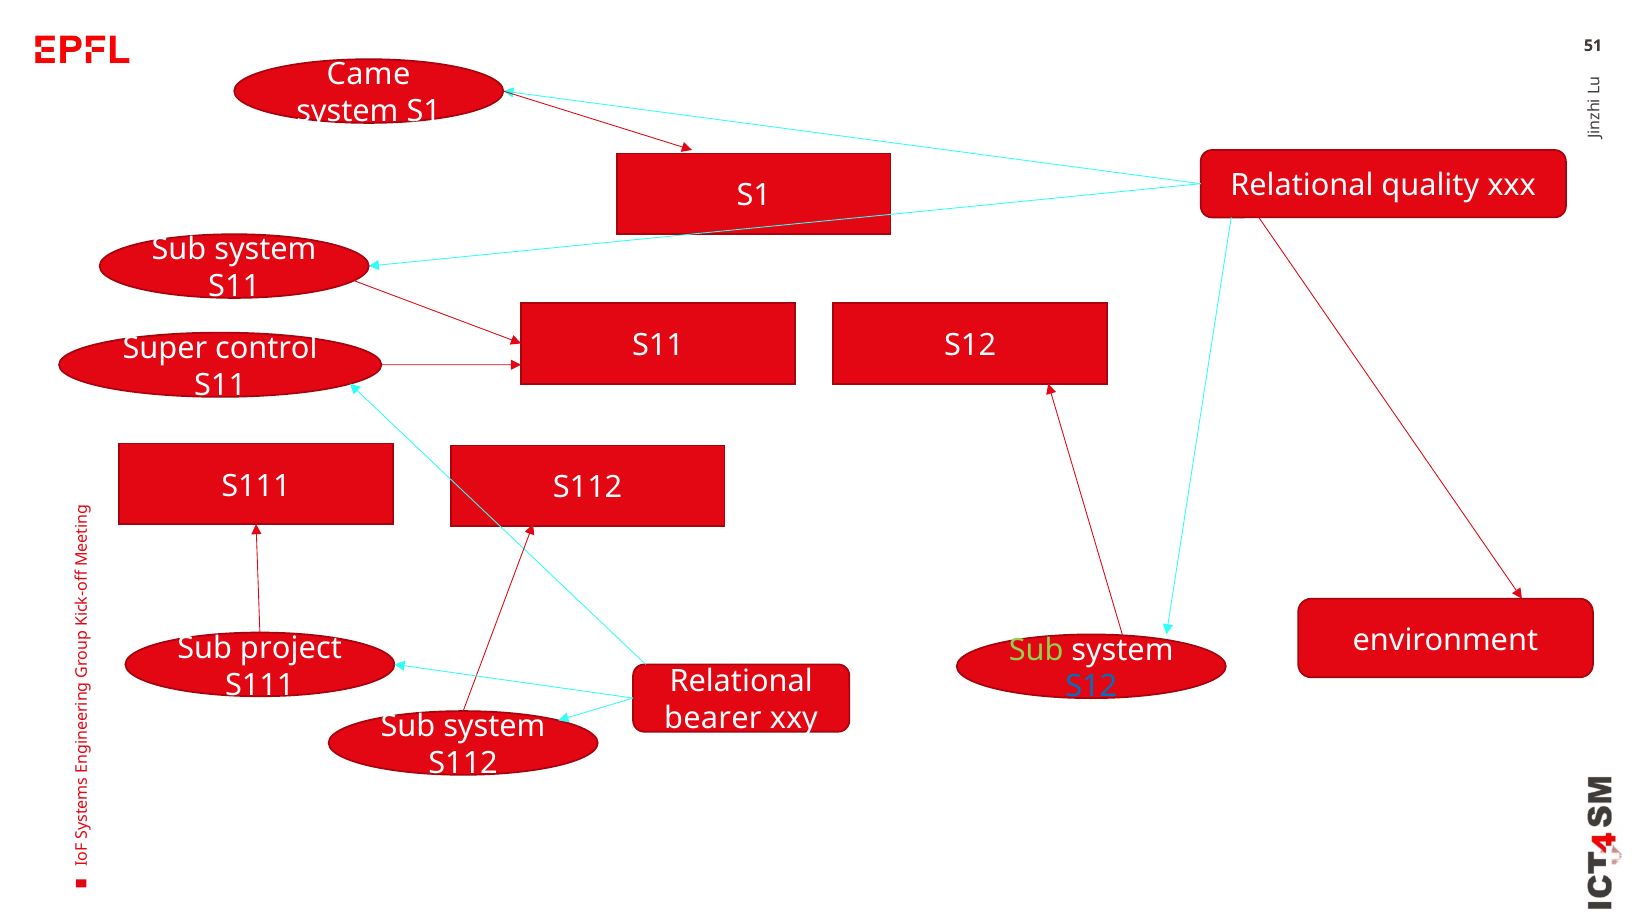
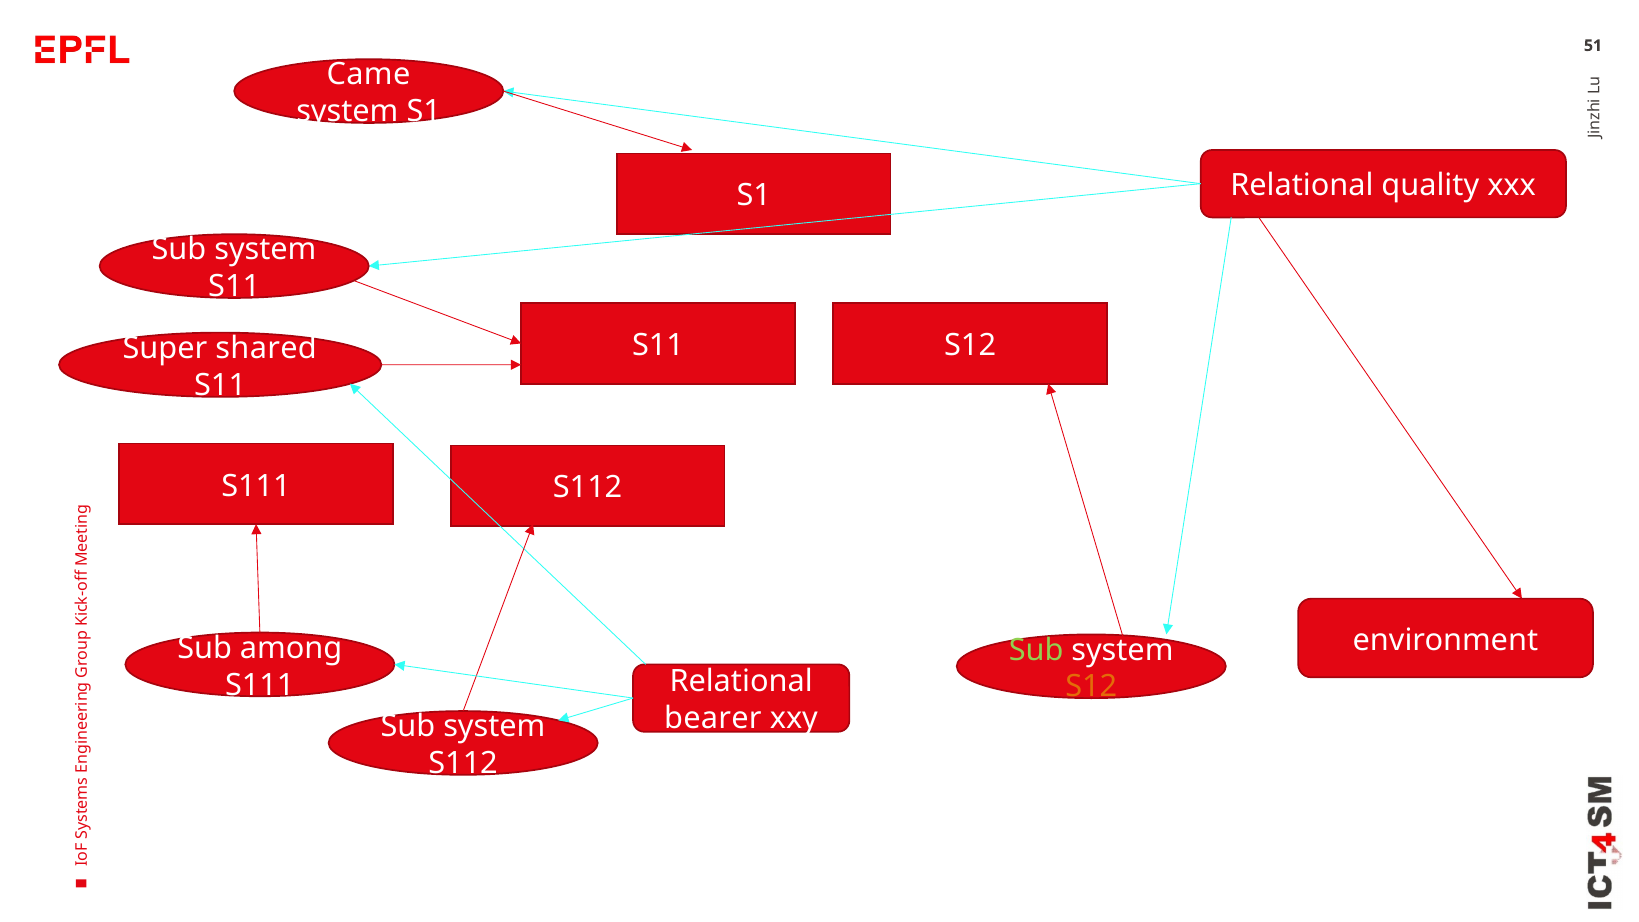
control: control -> shared (266, 348)
project: project -> among (291, 648)
S12 colour: blue -> orange (1091, 687)
